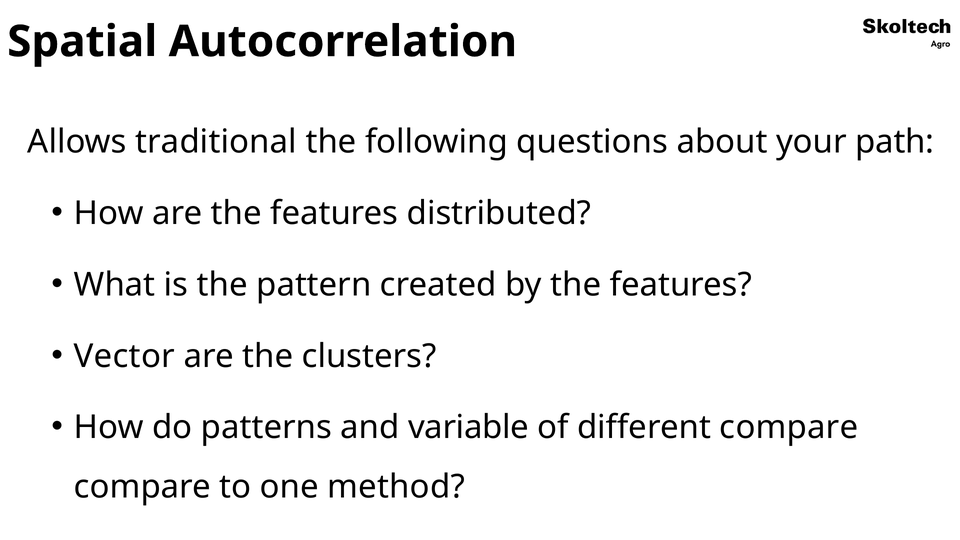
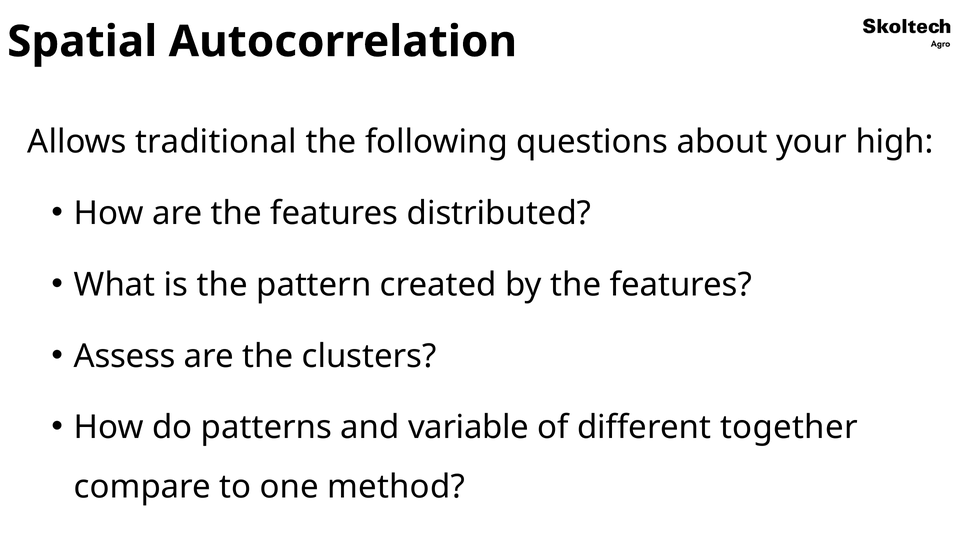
path: path -> high (895, 142)
Vector: Vector -> Assess (125, 356)
different compare: compare -> together (789, 428)
